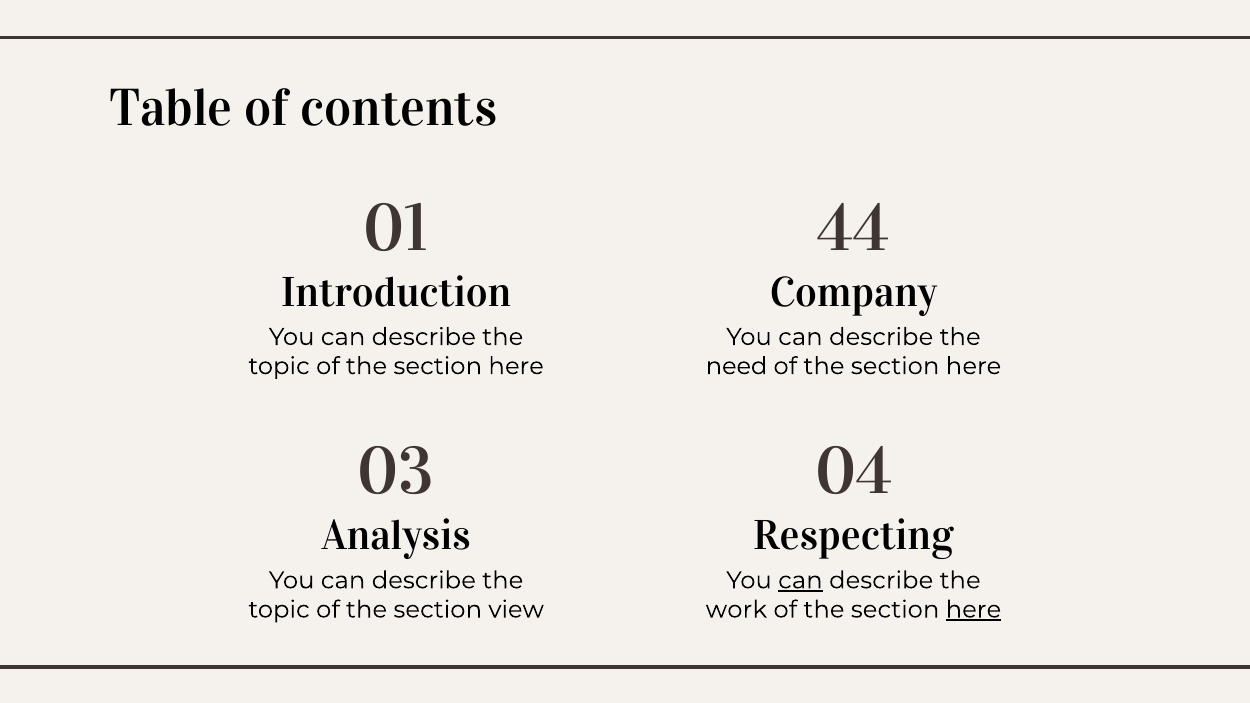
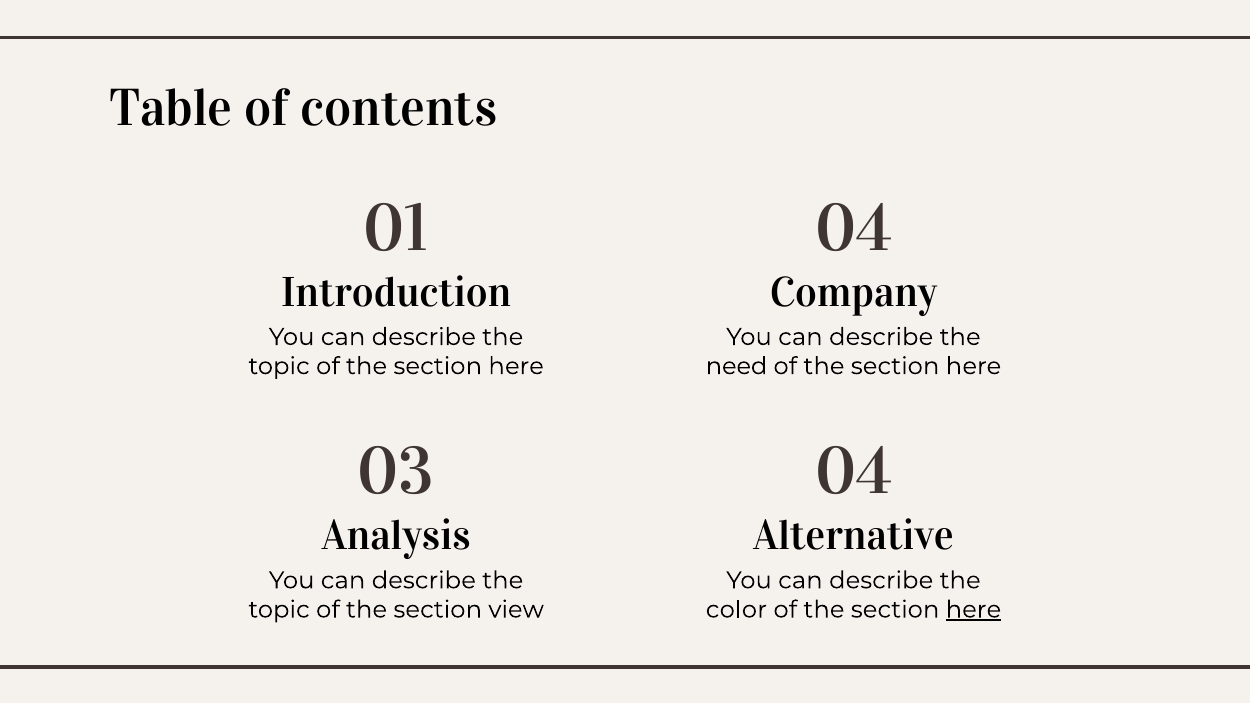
01 44: 44 -> 04 (854, 228)
Respecting: Respecting -> Alternative (854, 536)
can underline: present -> none (800, 581)
work: work -> color (736, 610)
